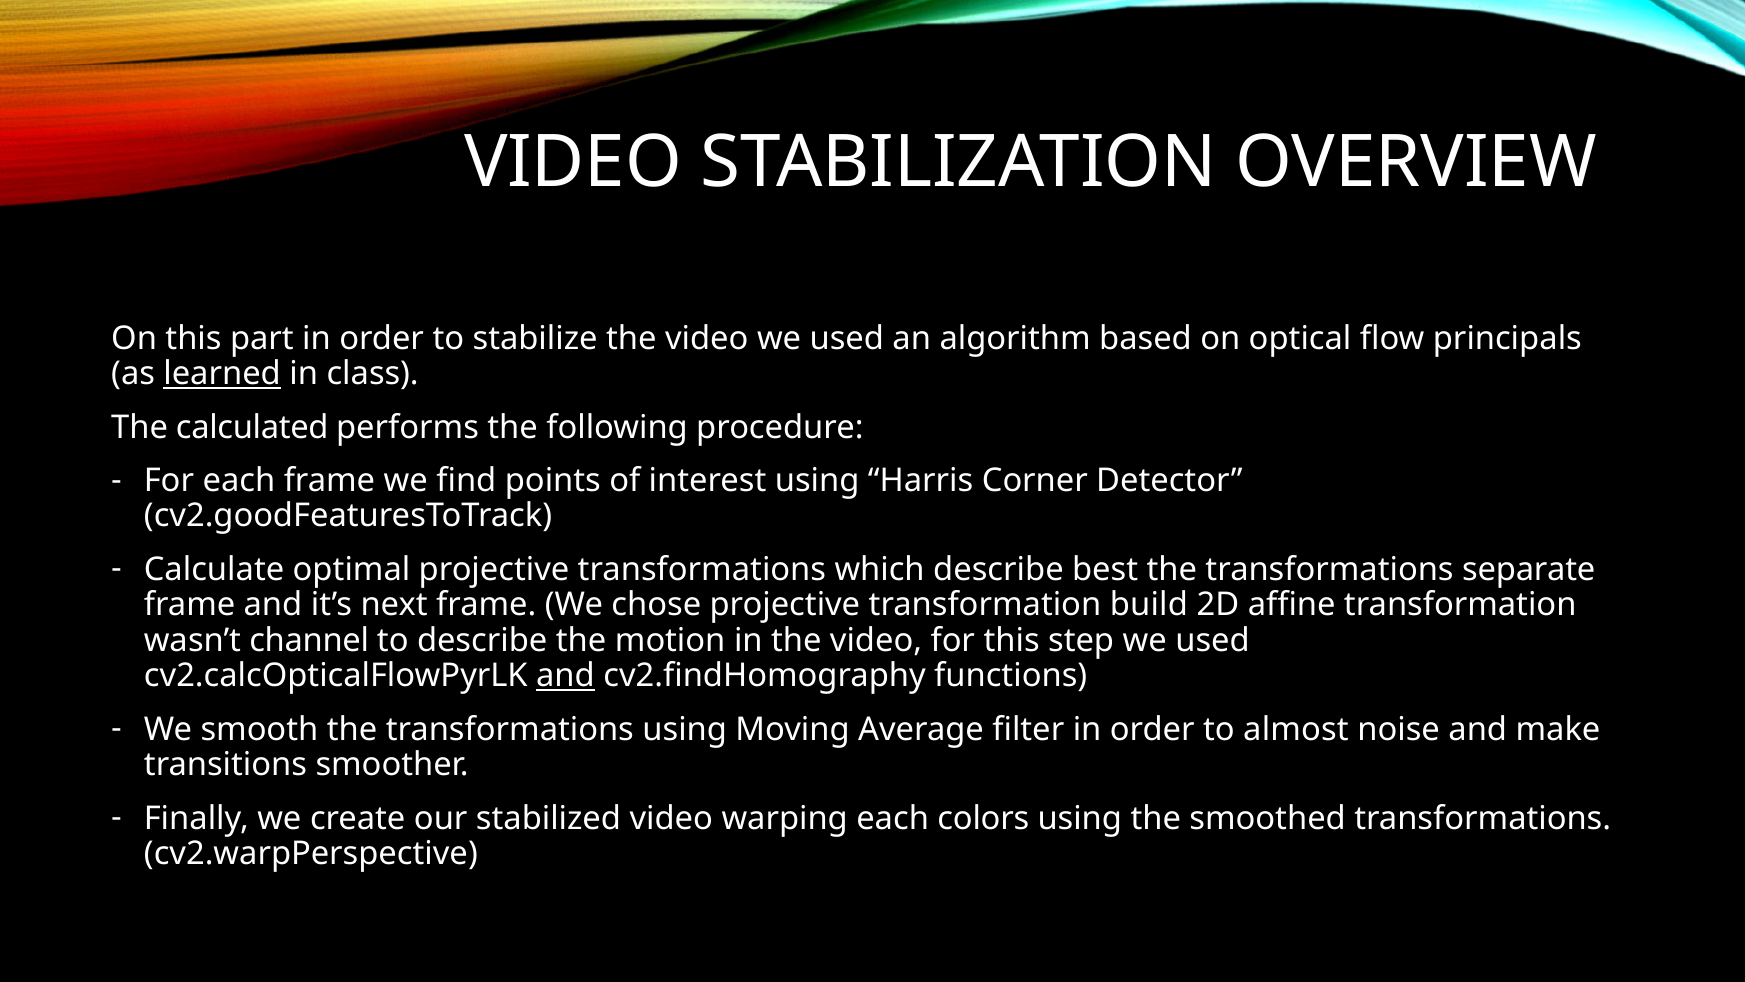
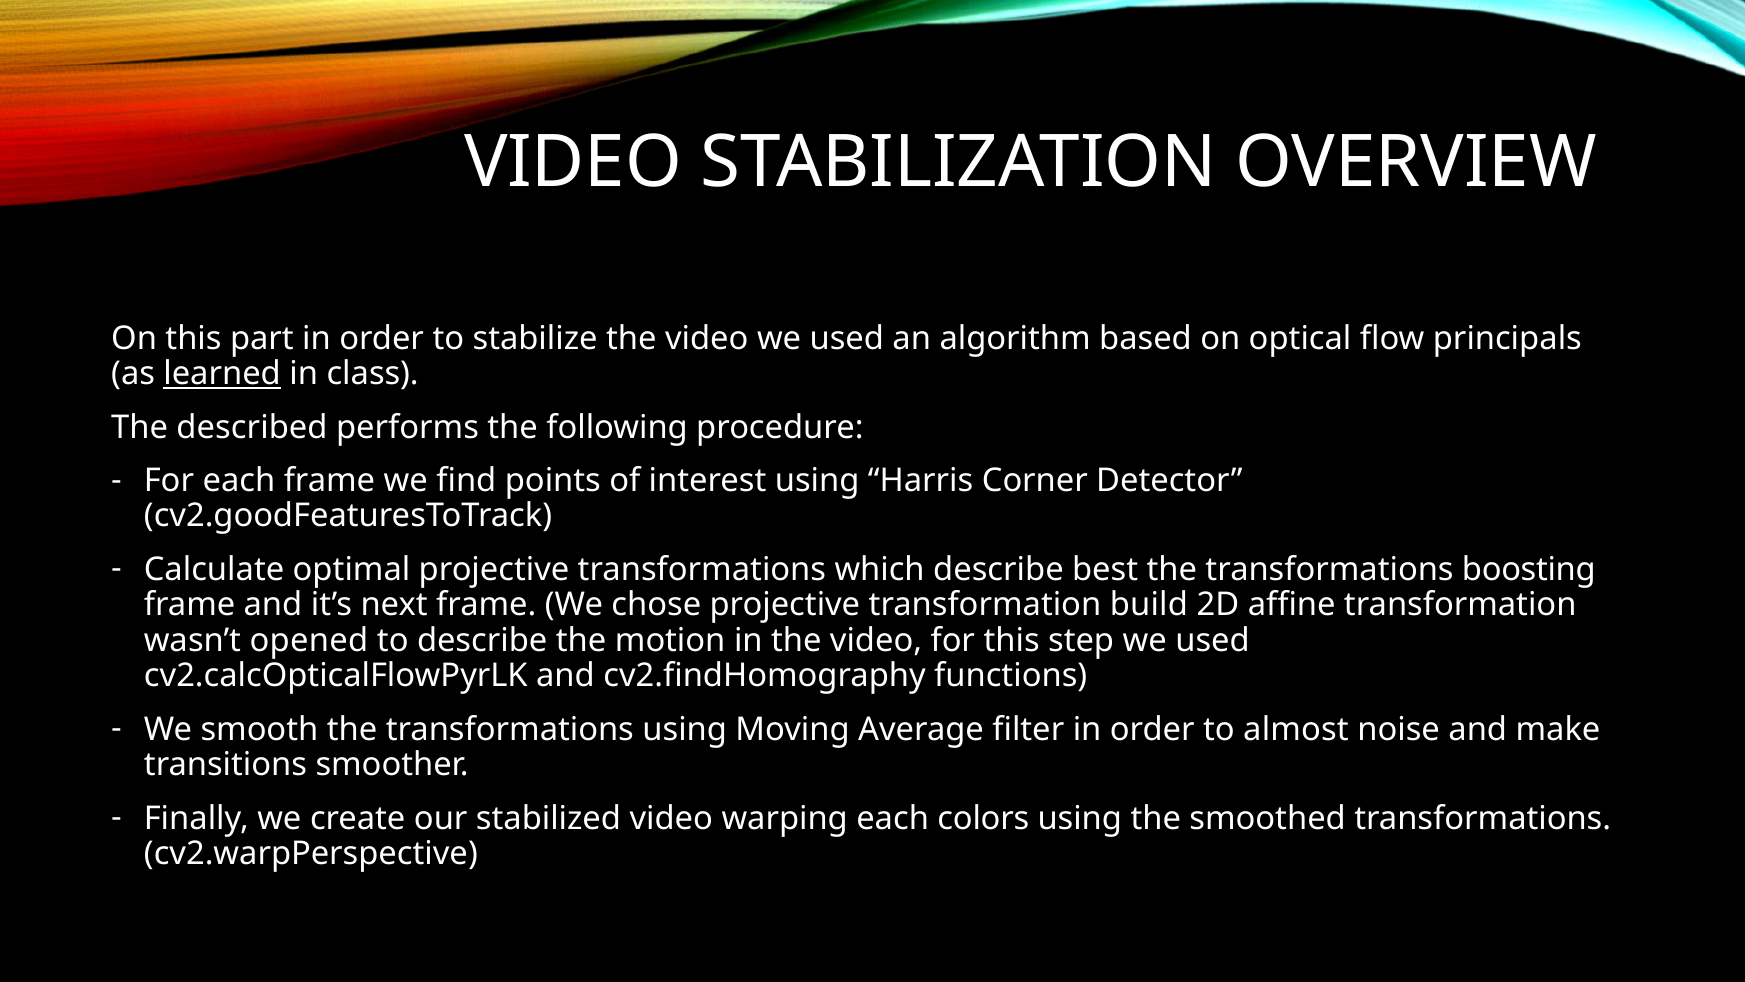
calculated: calculated -> described (252, 427)
separate: separate -> boosting (1529, 569)
channel: channel -> opened (309, 640)
and underline: present -> none (565, 675)
